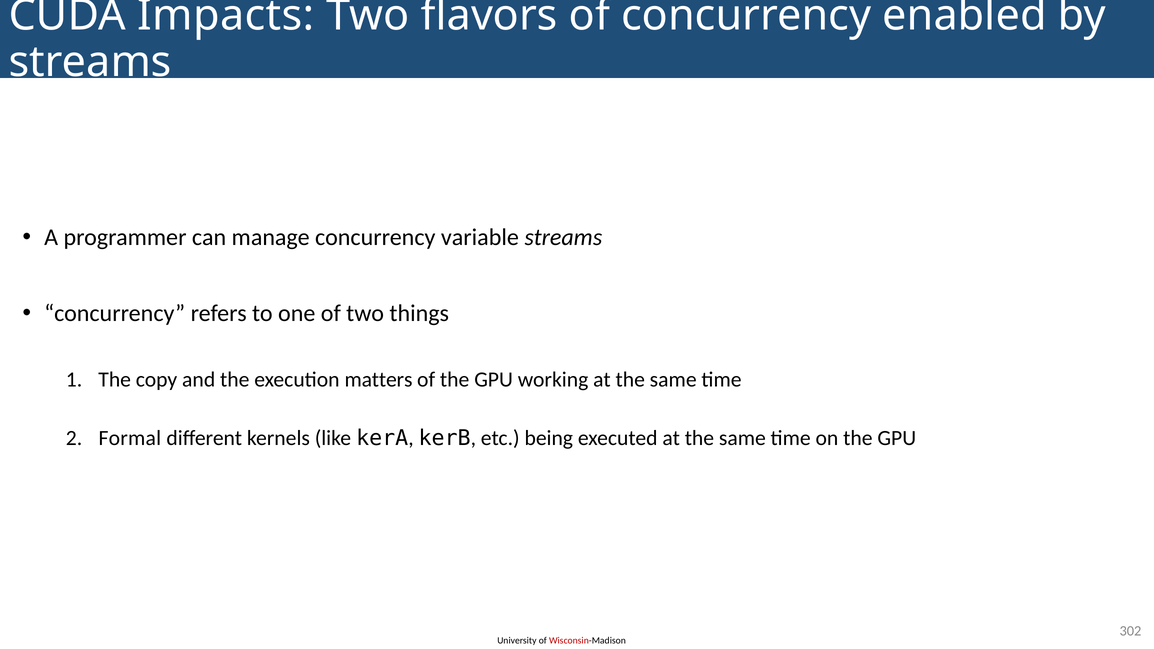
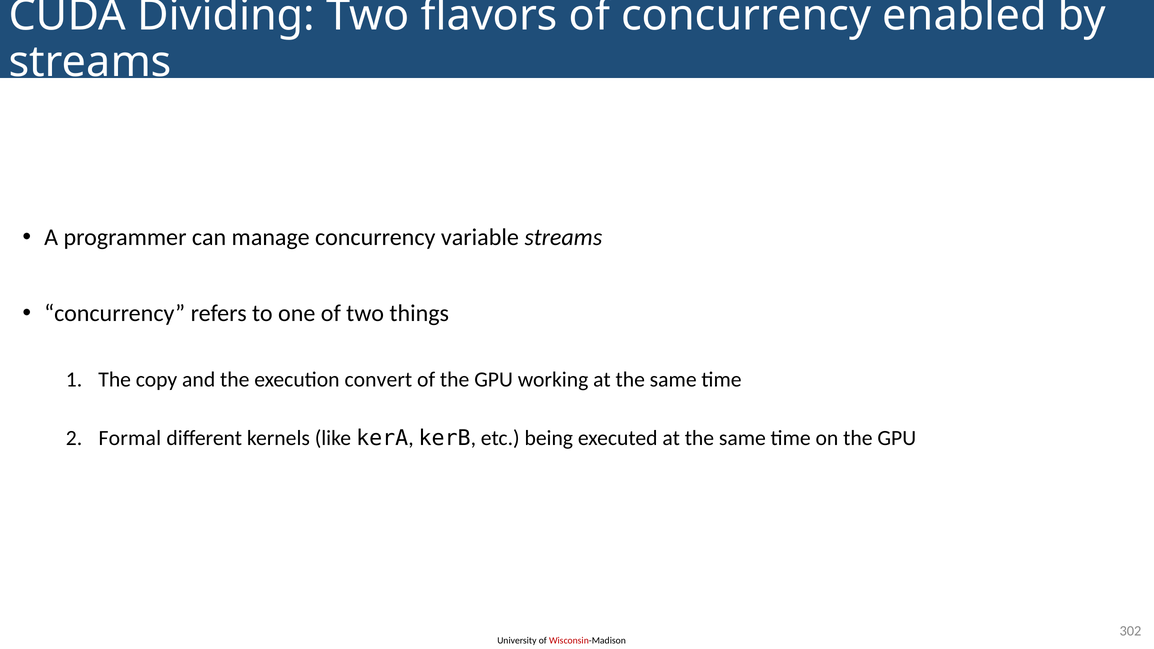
Impacts: Impacts -> Dividing (226, 15)
matters: matters -> convert (378, 380)
